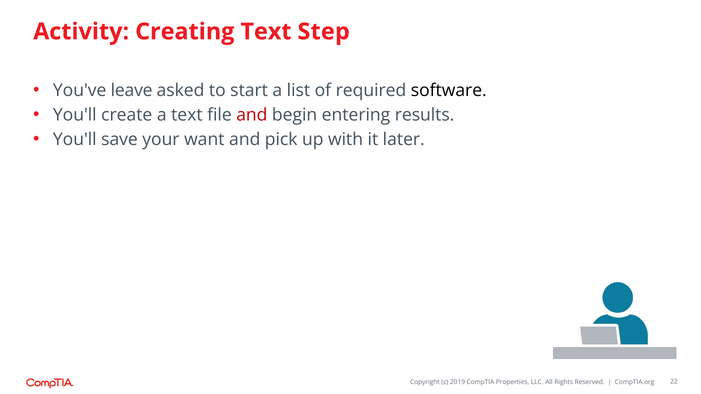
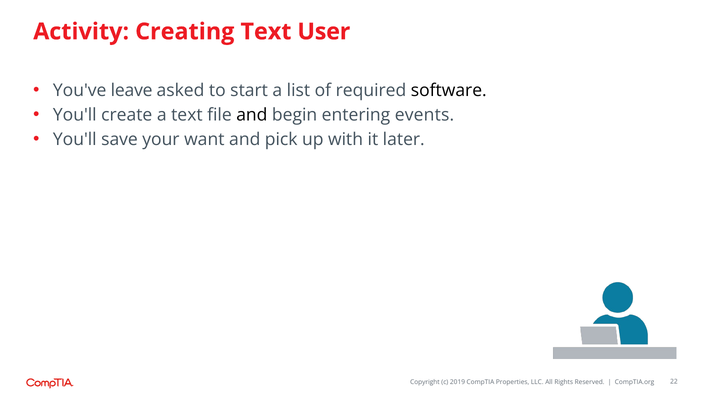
Step: Step -> User (324, 32)
and colour: red -> black (252, 115)
results: results -> events (424, 115)
